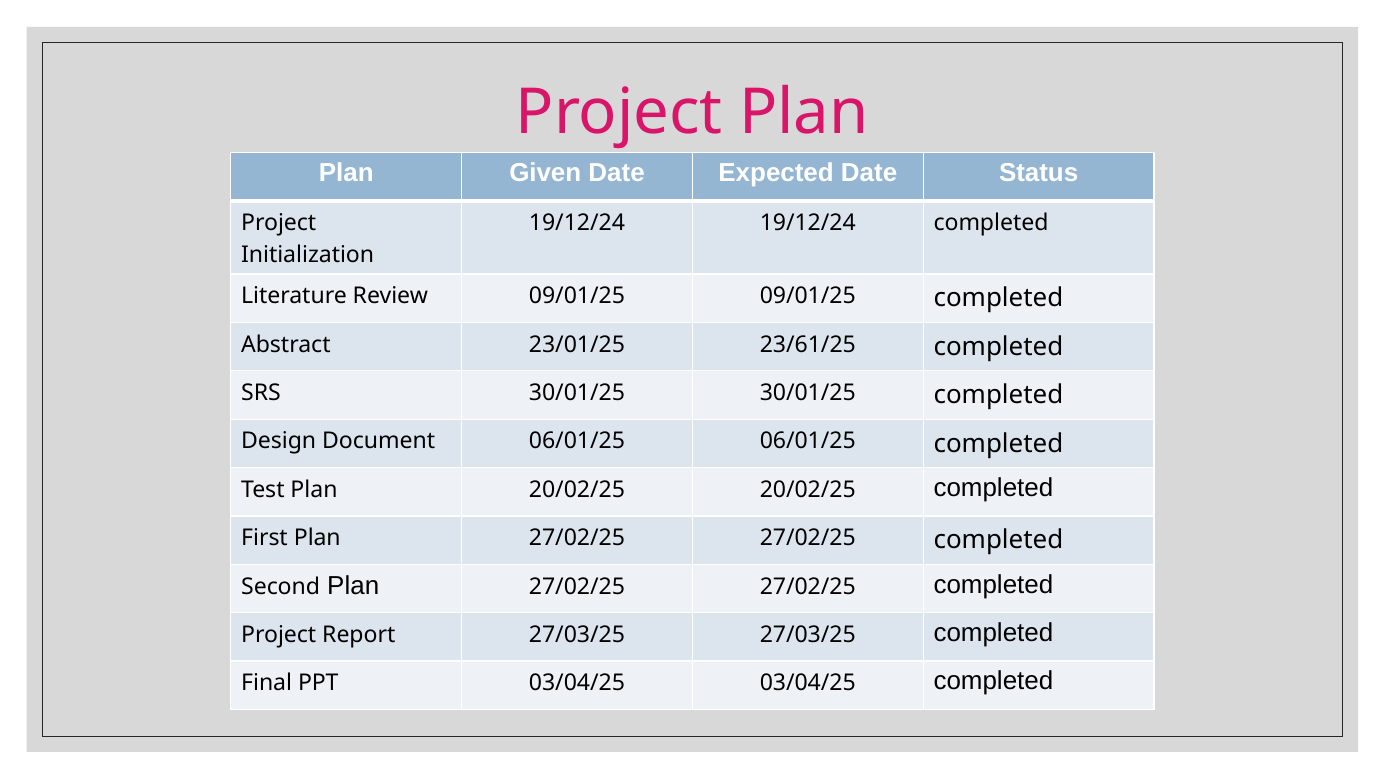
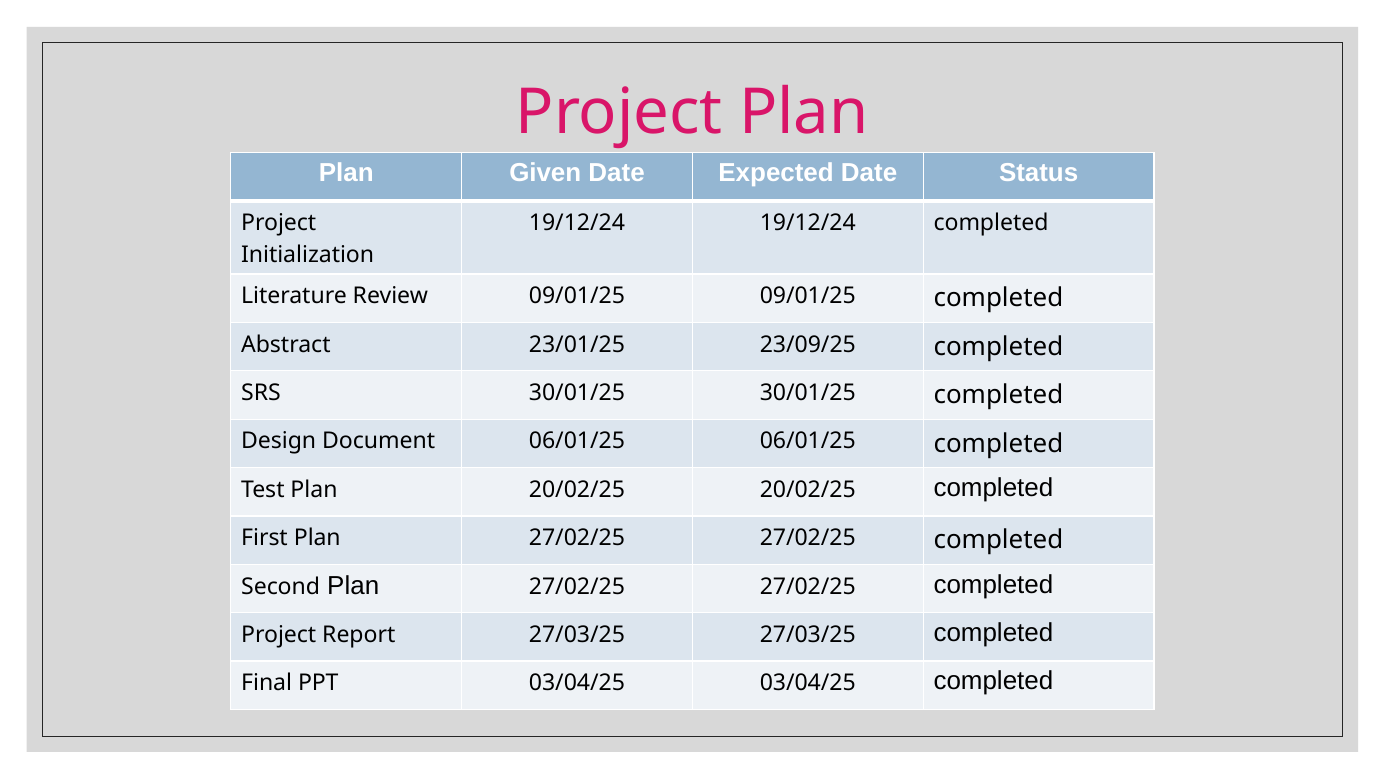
23/61/25: 23/61/25 -> 23/09/25 (808, 345)
